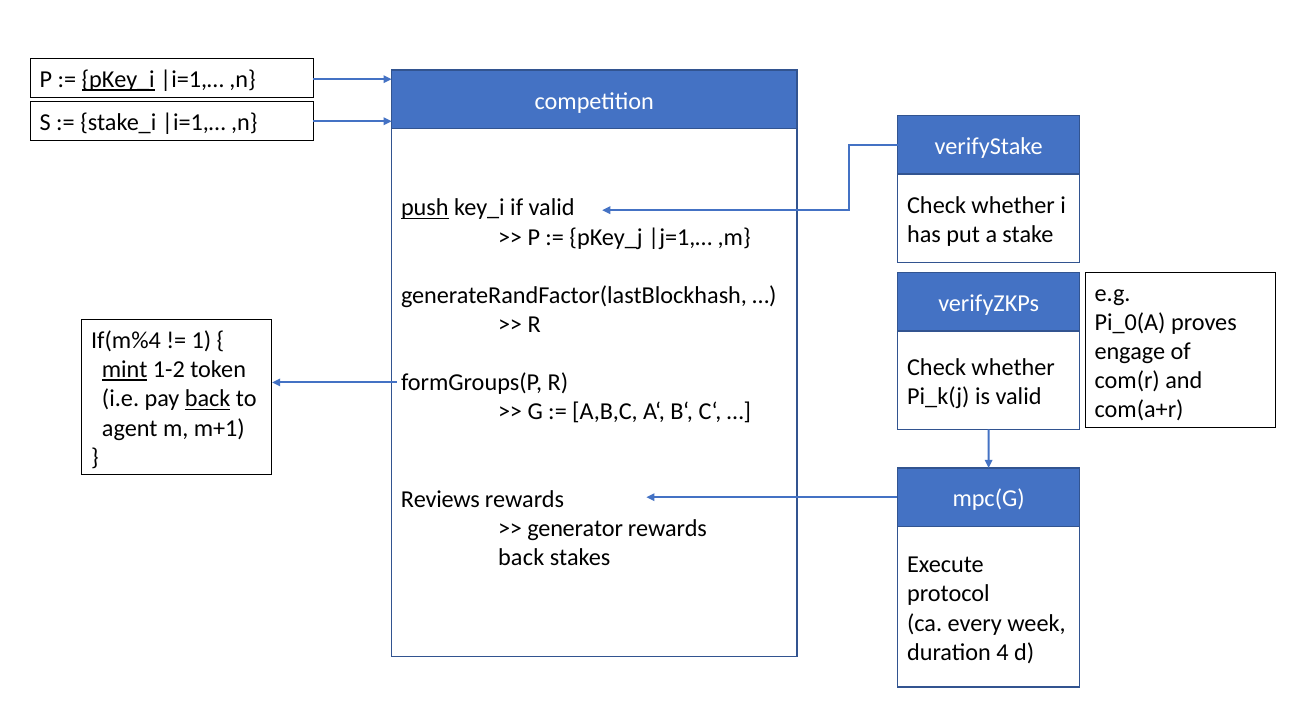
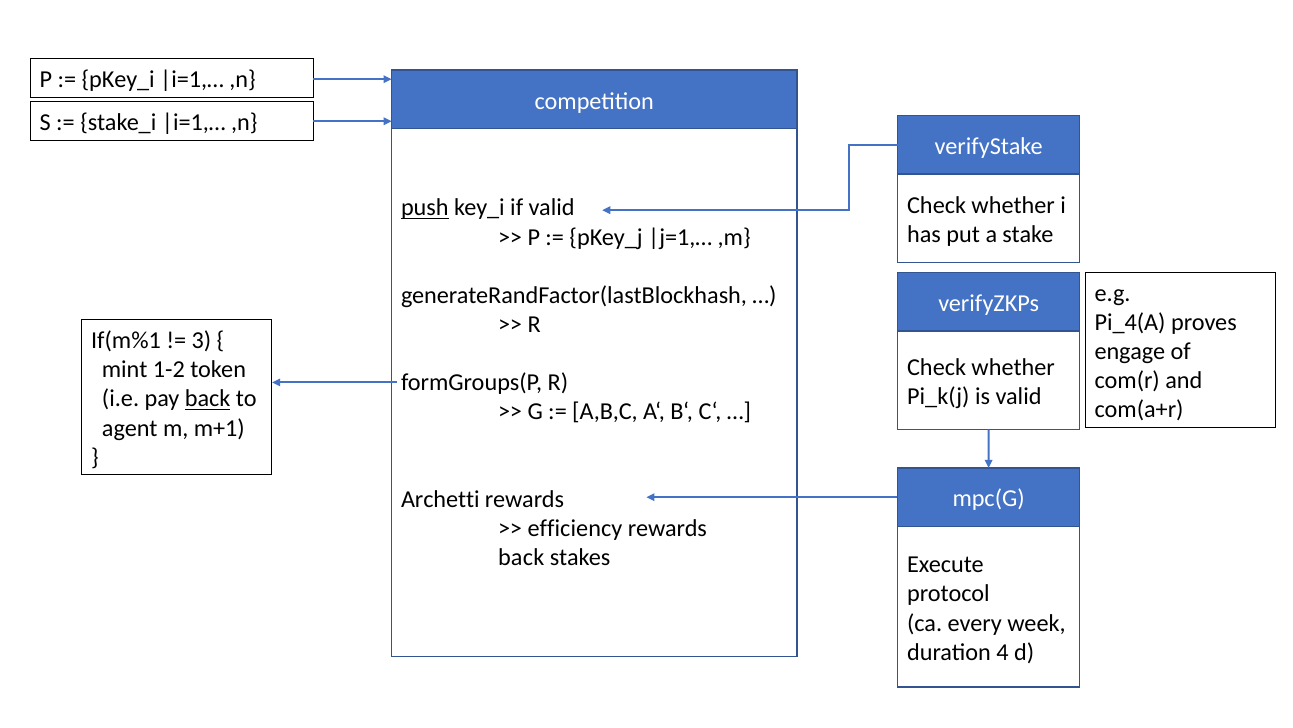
pKey_i underline: present -> none (118, 80)
Pi_0(A: Pi_0(A -> Pi_4(A (1130, 322)
If(m%4: If(m%4 -> If(m%1 (126, 340)
1: 1 -> 3 (201, 340)
mint underline: present -> none (125, 369)
Reviews: Reviews -> Archetti (440, 499)
generator: generator -> efficiency (575, 528)
